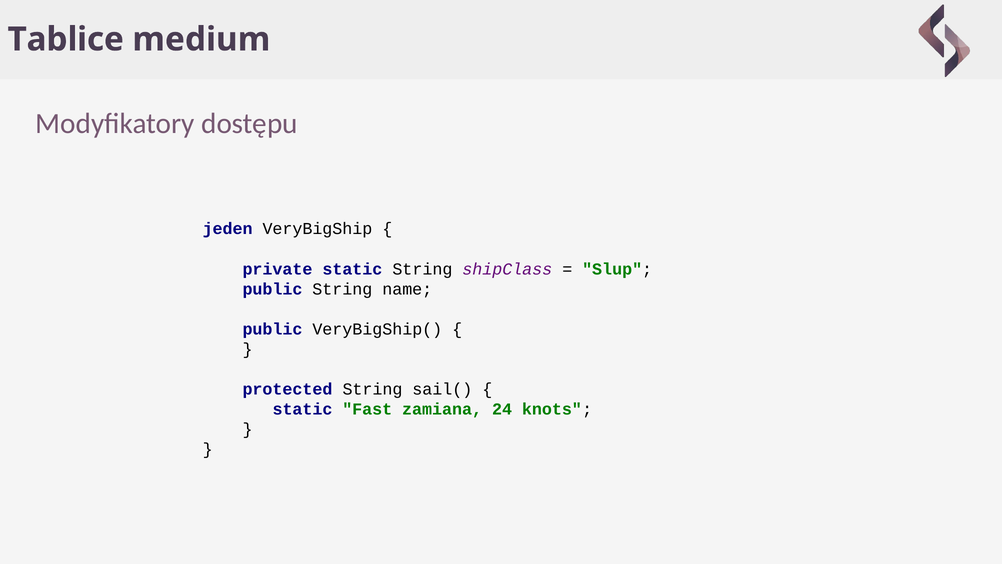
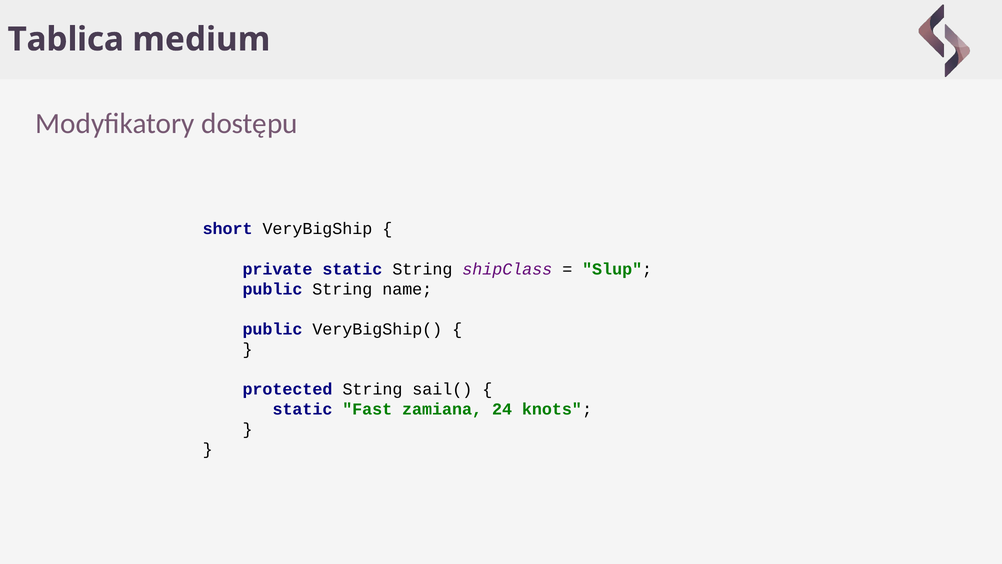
Tablice: Tablice -> Tablica (66, 39)
jeden: jeden -> short (228, 229)
